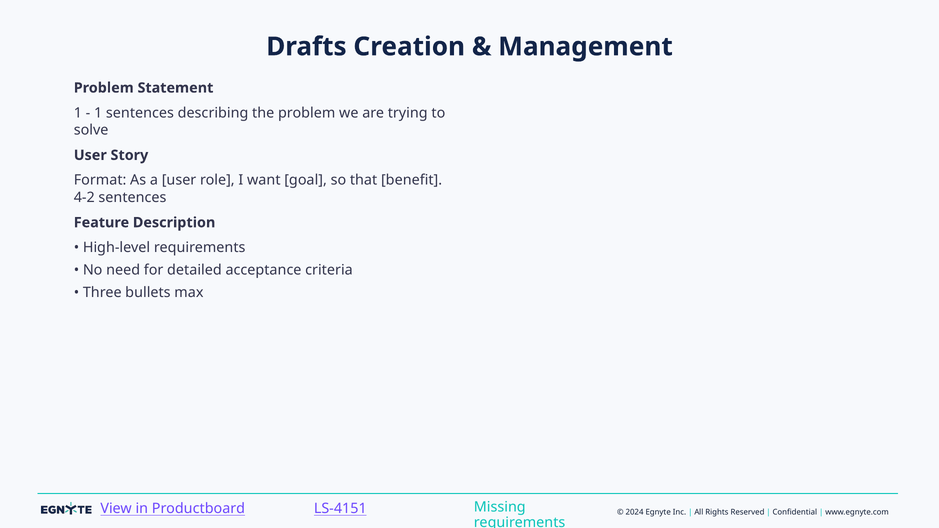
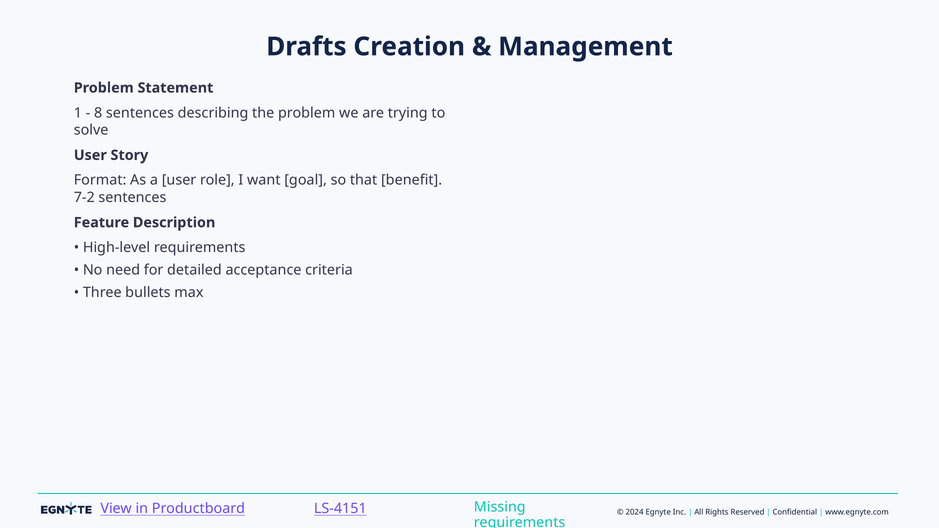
1: 1 -> 8 (98, 113)
4-2: 4-2 -> 7-2 (84, 198)
